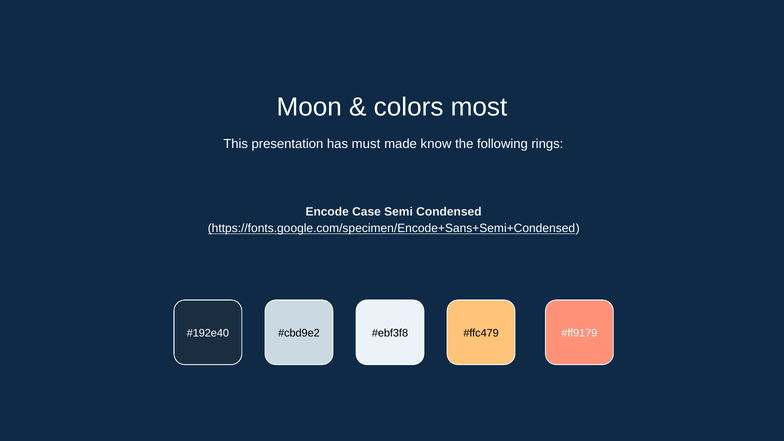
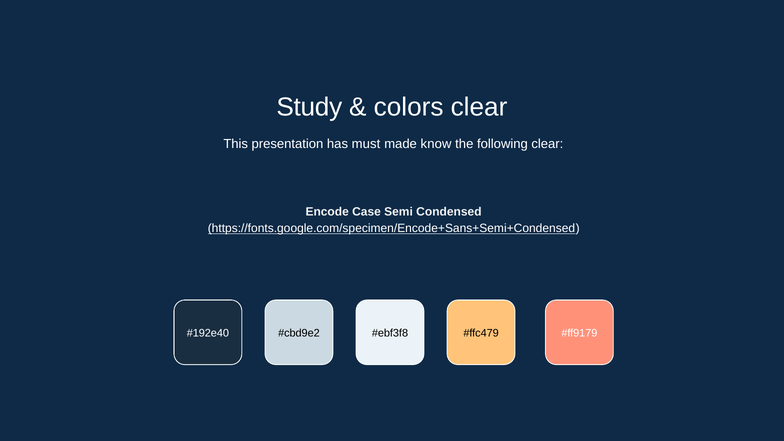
Moon: Moon -> Study (309, 107)
colors most: most -> clear (479, 107)
following rings: rings -> clear (547, 144)
